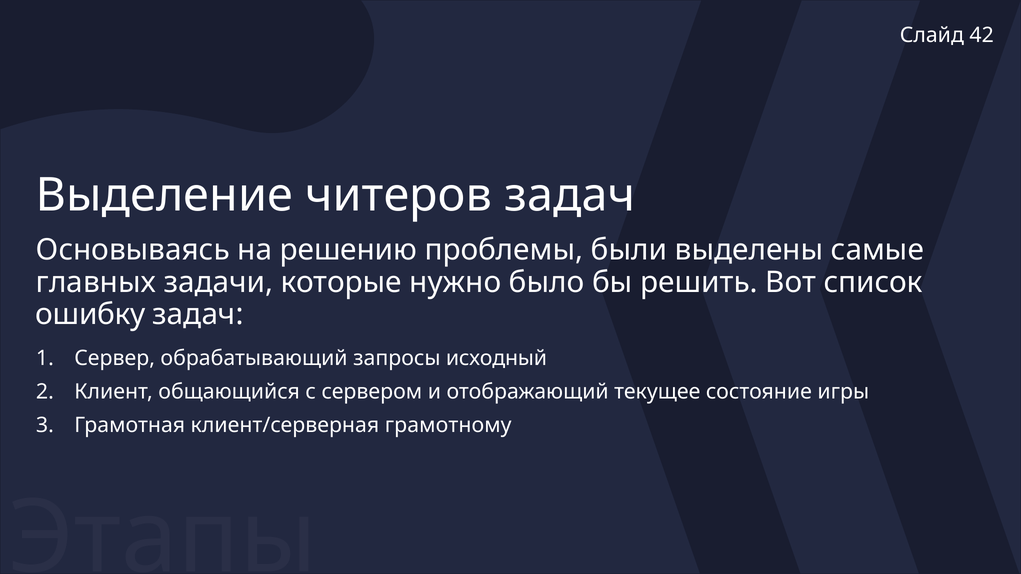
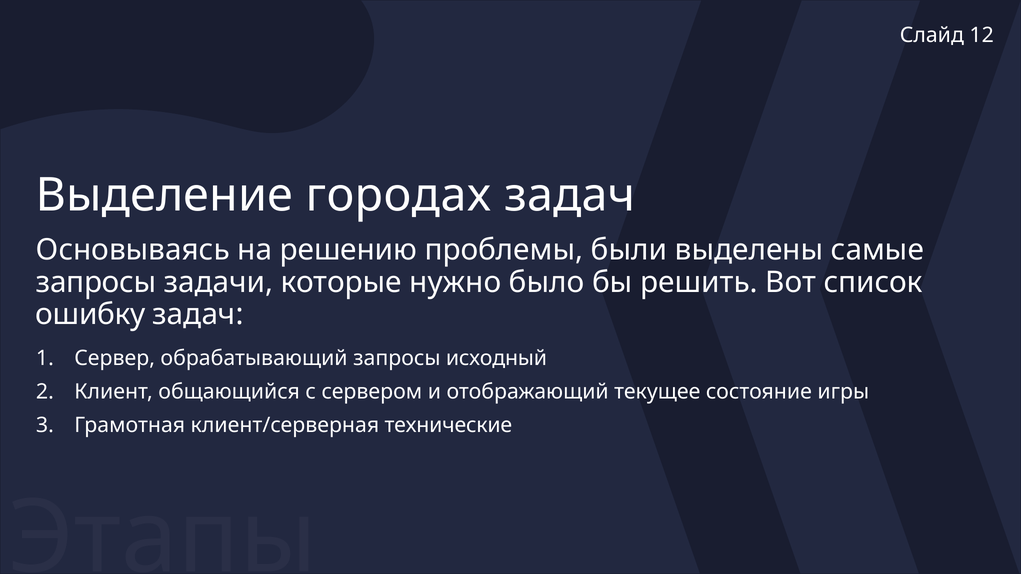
42: 42 -> 12 (982, 35)
читеров: читеров -> городах (398, 196)
главных: главных -> запросы (96, 282)
грамотному: грамотному -> технические (448, 425)
